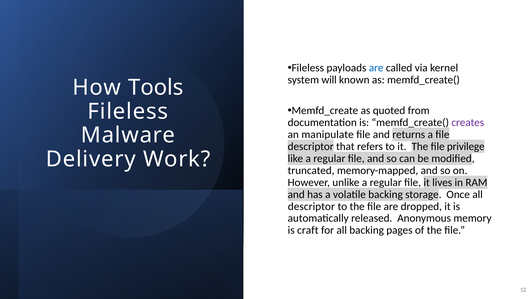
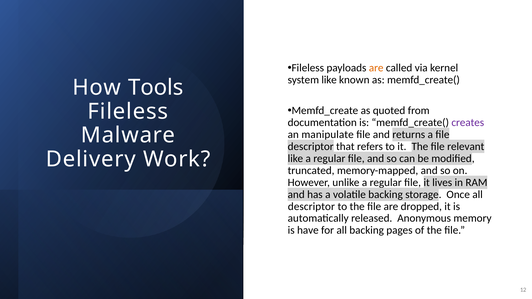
are colour: blue -> orange (376, 68)
system will: will -> like (329, 80)
privilege: privilege -> relevant (466, 147)
craft: craft -> have (308, 231)
